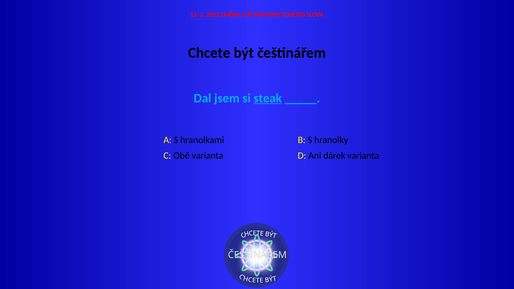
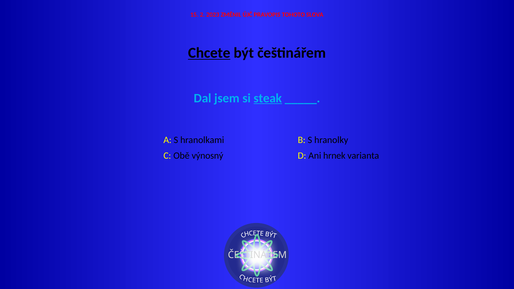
Chcete underline: none -> present (209, 53)
Obě varianta: varianta -> výnosný (208, 156)
dárek: dárek -> hrnek (334, 156)
